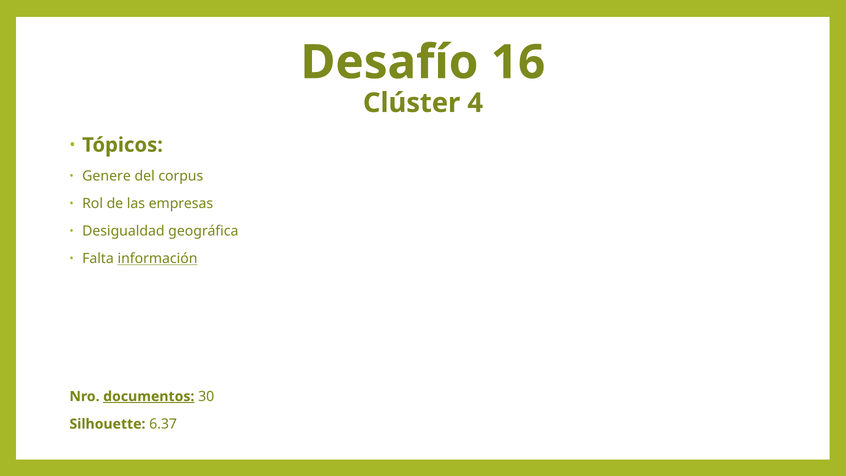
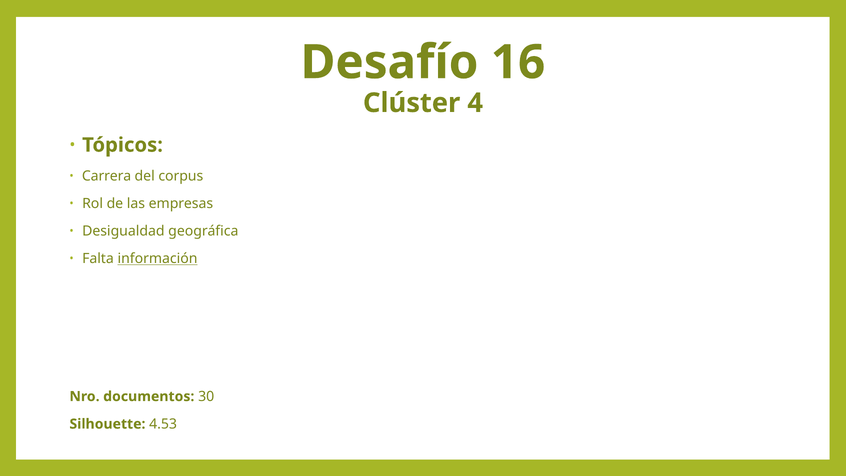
Genere: Genere -> Carrera (107, 176)
documentos underline: present -> none (149, 396)
6.37: 6.37 -> 4.53 (163, 424)
